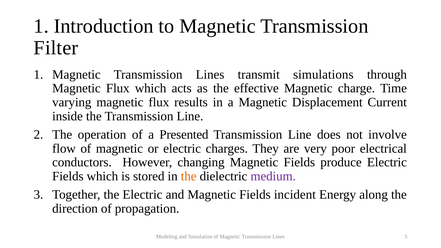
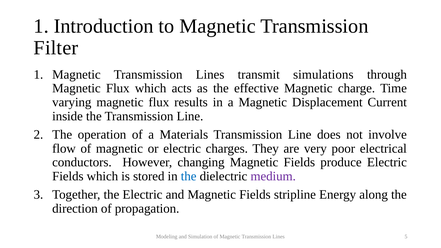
Presented: Presented -> Materials (184, 135)
the colour: orange -> blue (189, 176)
incident: incident -> stripline (295, 195)
